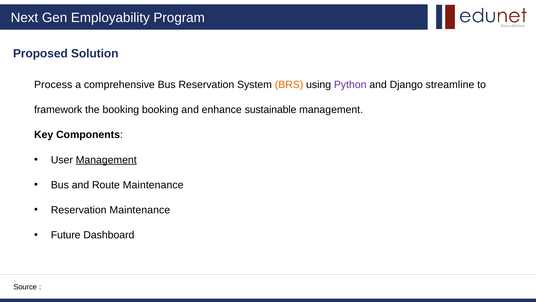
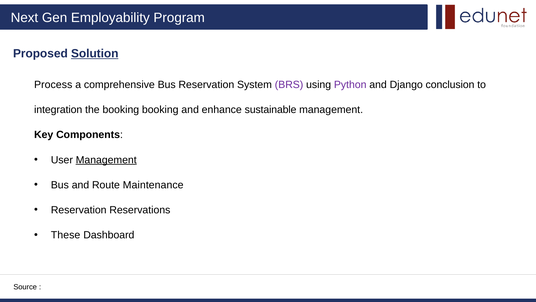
Solution underline: none -> present (95, 53)
BRS colour: orange -> purple (289, 85)
streamline: streamline -> conclusion (450, 85)
framework: framework -> integration (58, 110)
Reservation Maintenance: Maintenance -> Reservations (140, 210)
Future: Future -> These (66, 235)
